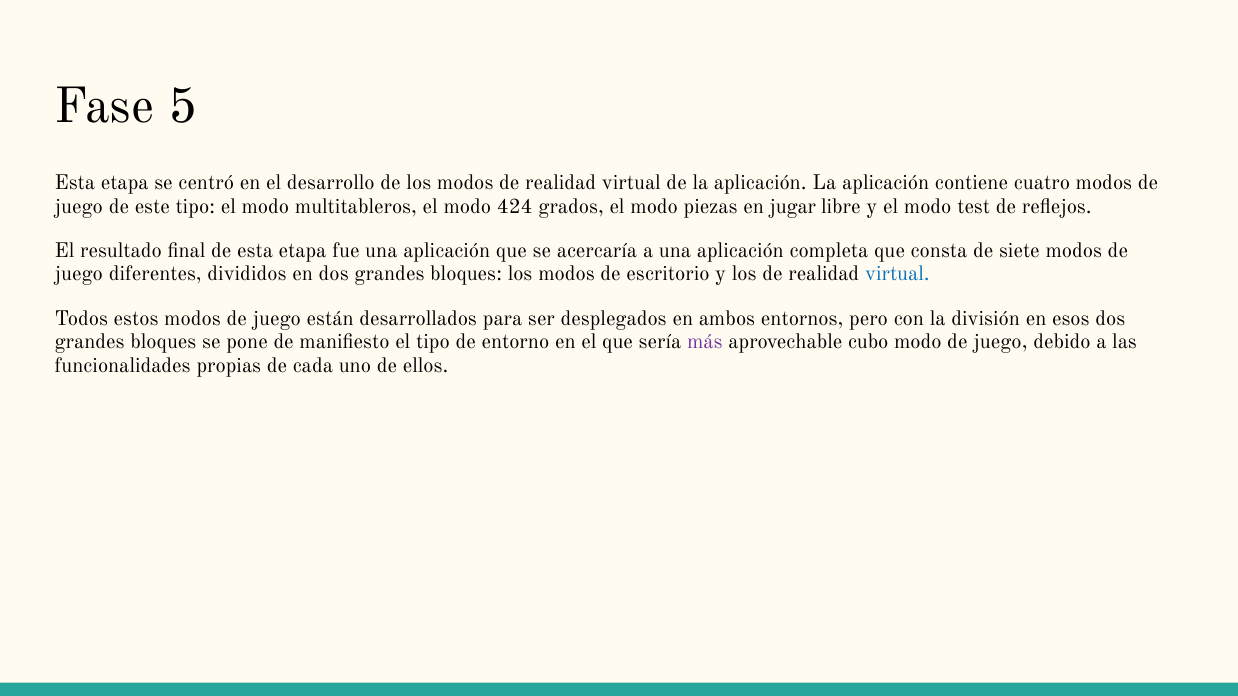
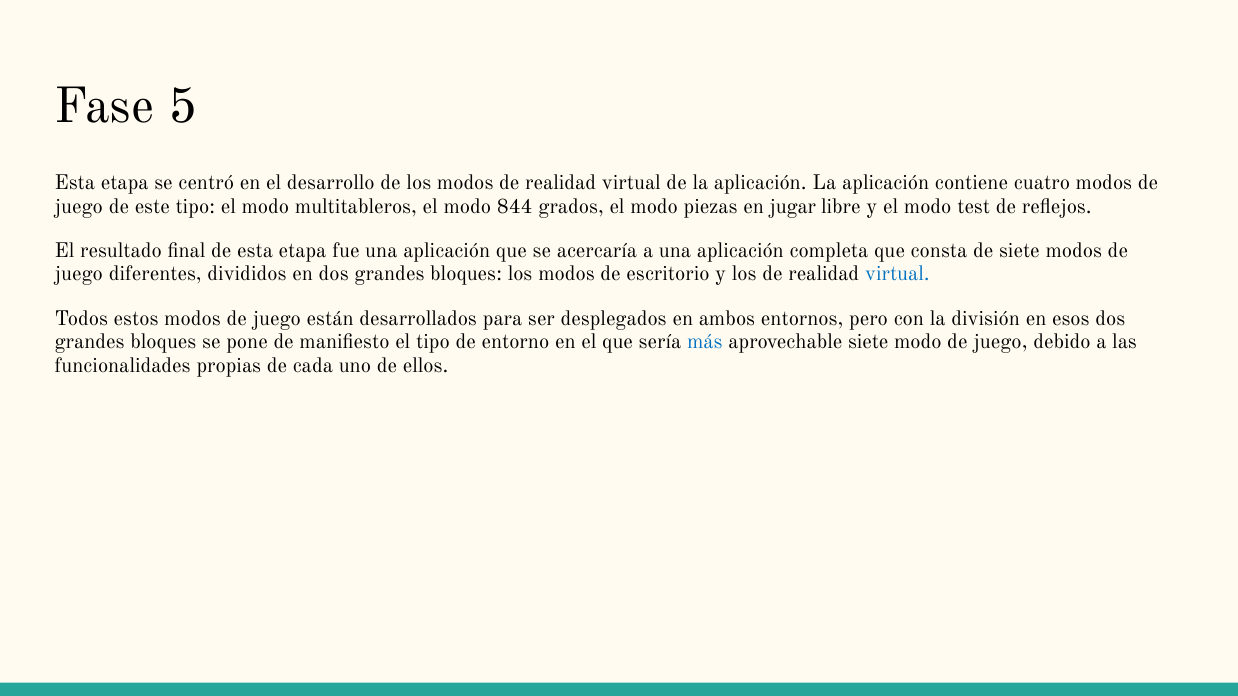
424: 424 -> 844 (515, 207)
más colour: purple -> blue (705, 342)
aprovechable cubo: cubo -> siete (868, 342)
